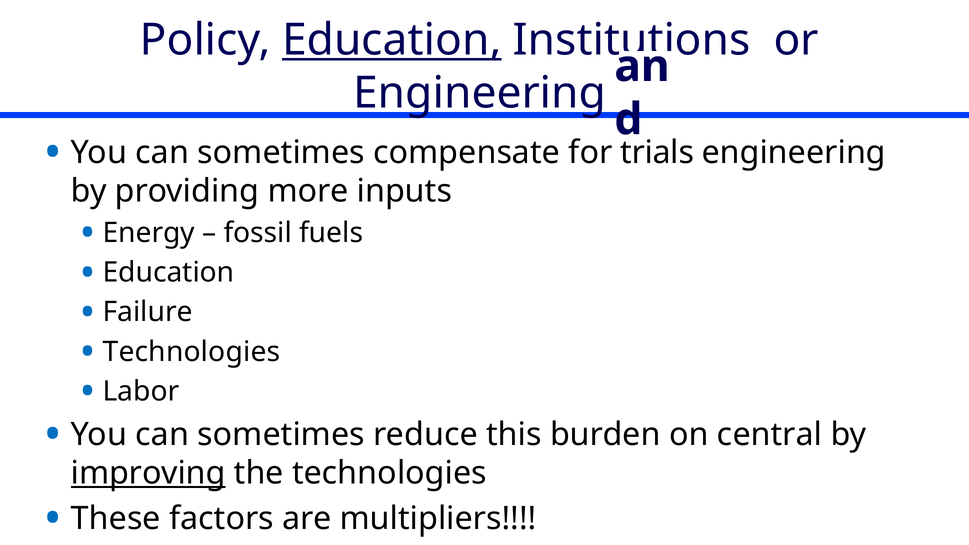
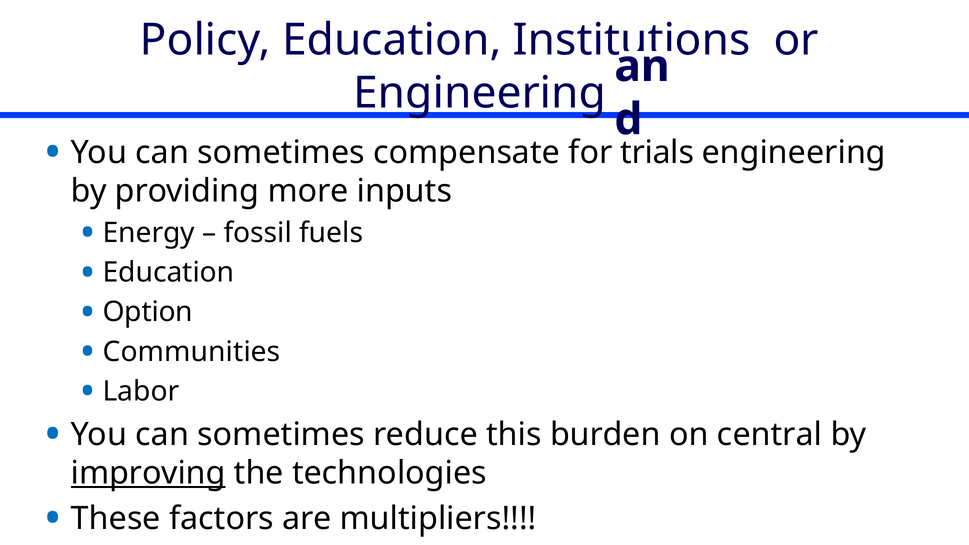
Education underline: present -> none (392, 40)
Failure: Failure -> Option (148, 312)
Technologies: Technologies -> Communities (192, 352)
